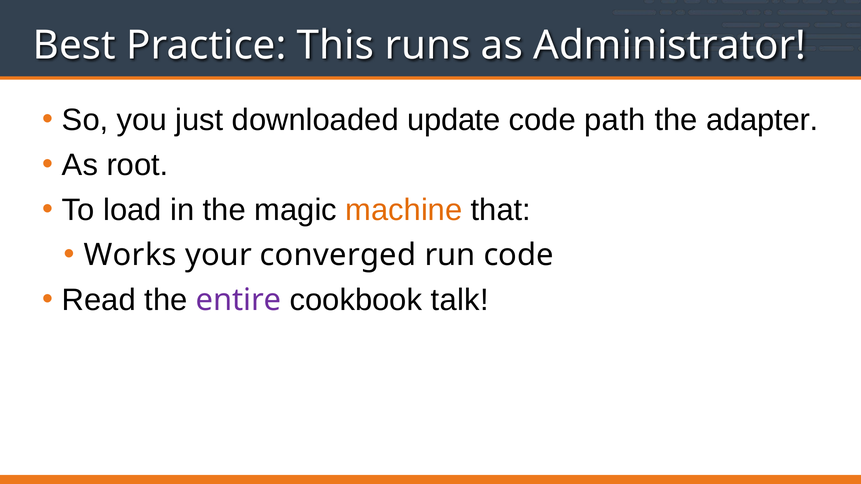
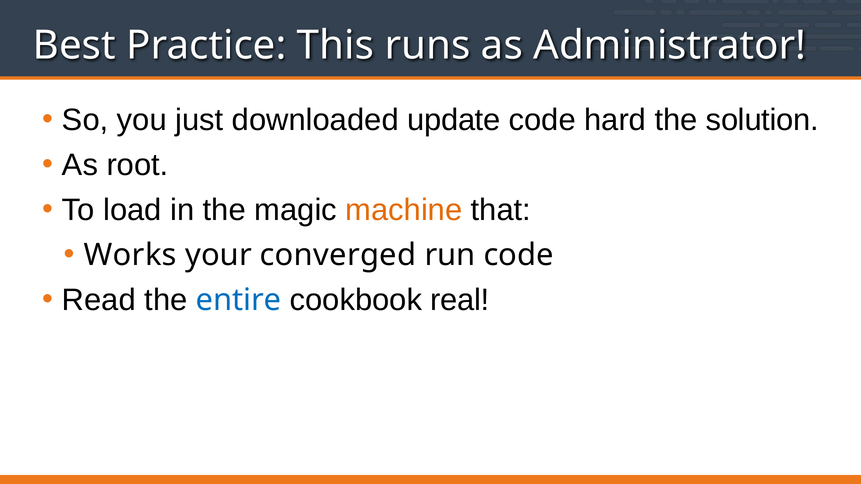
path: path -> hard (615, 120)
adapter: adapter -> solution (762, 120)
entire colour: purple -> blue (239, 300)
talk: talk -> real (460, 300)
